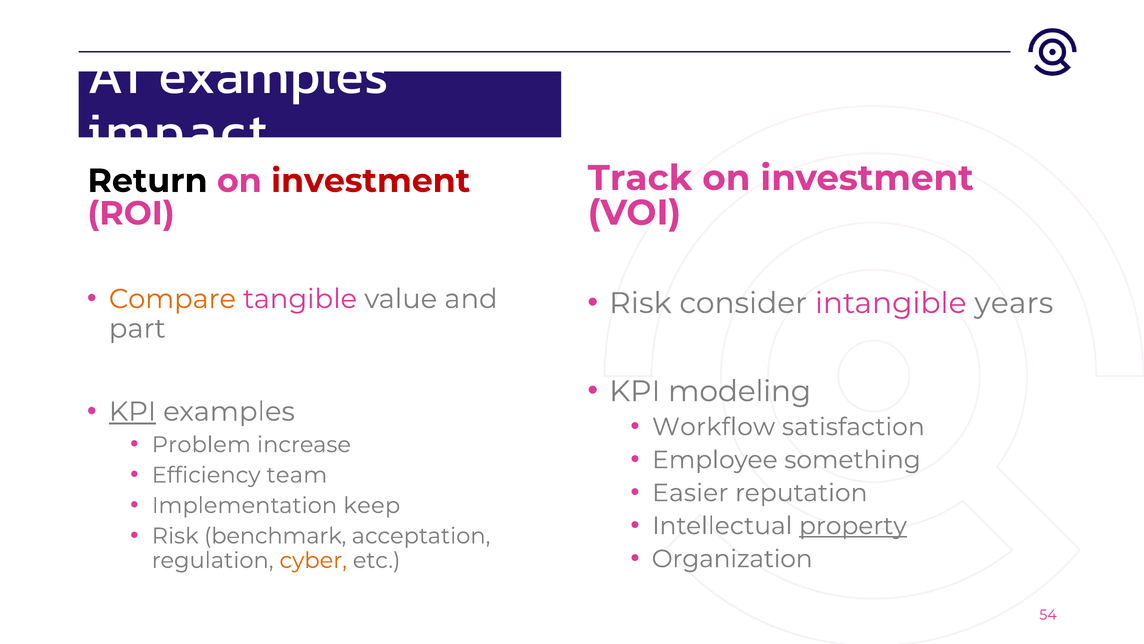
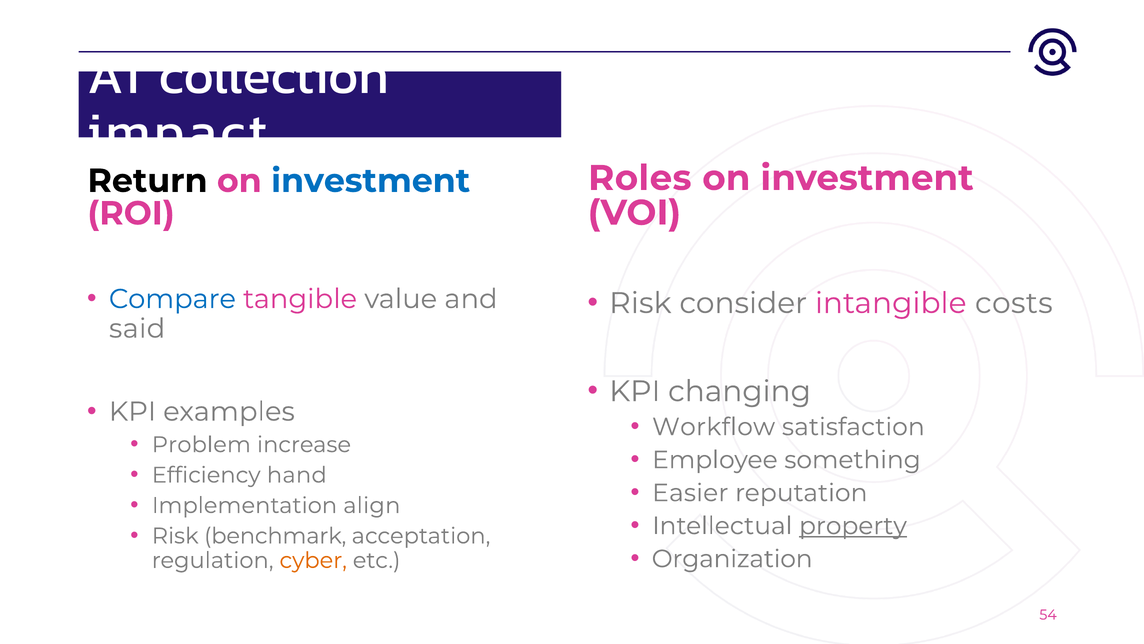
AI examples: examples -> collection (274, 76)
Track: Track -> Roles (640, 178)
investment colour: red -> blue (371, 181)
Compare colour: orange -> blue (172, 299)
years: years -> costs (1014, 303)
part: part -> said (137, 328)
modeling: modeling -> changing (739, 391)
KPI underline: present -> none (132, 411)
team: team -> hand (297, 475)
keep: keep -> align (372, 505)
